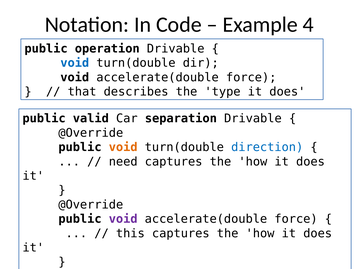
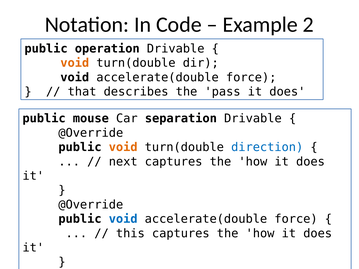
4: 4 -> 2 (308, 25)
void colour: blue -> orange (75, 63)
type: type -> pass (223, 92)
valid: valid -> mouse (91, 119)
need: need -> next (123, 162)
void colour: purple -> blue (123, 219)
